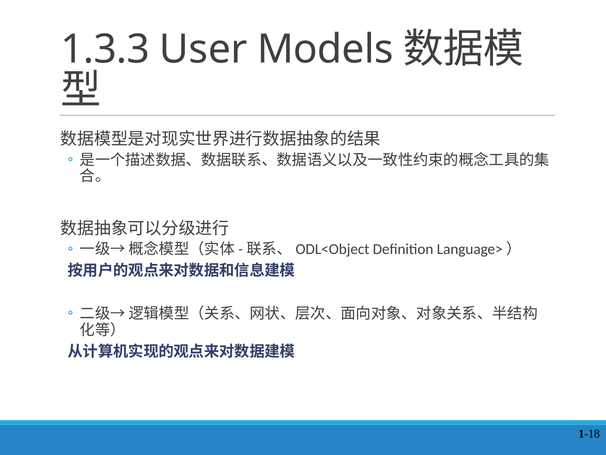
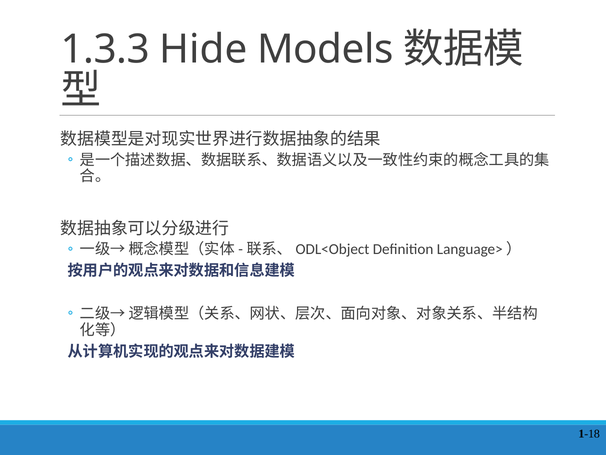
User: User -> Hide (203, 49)
